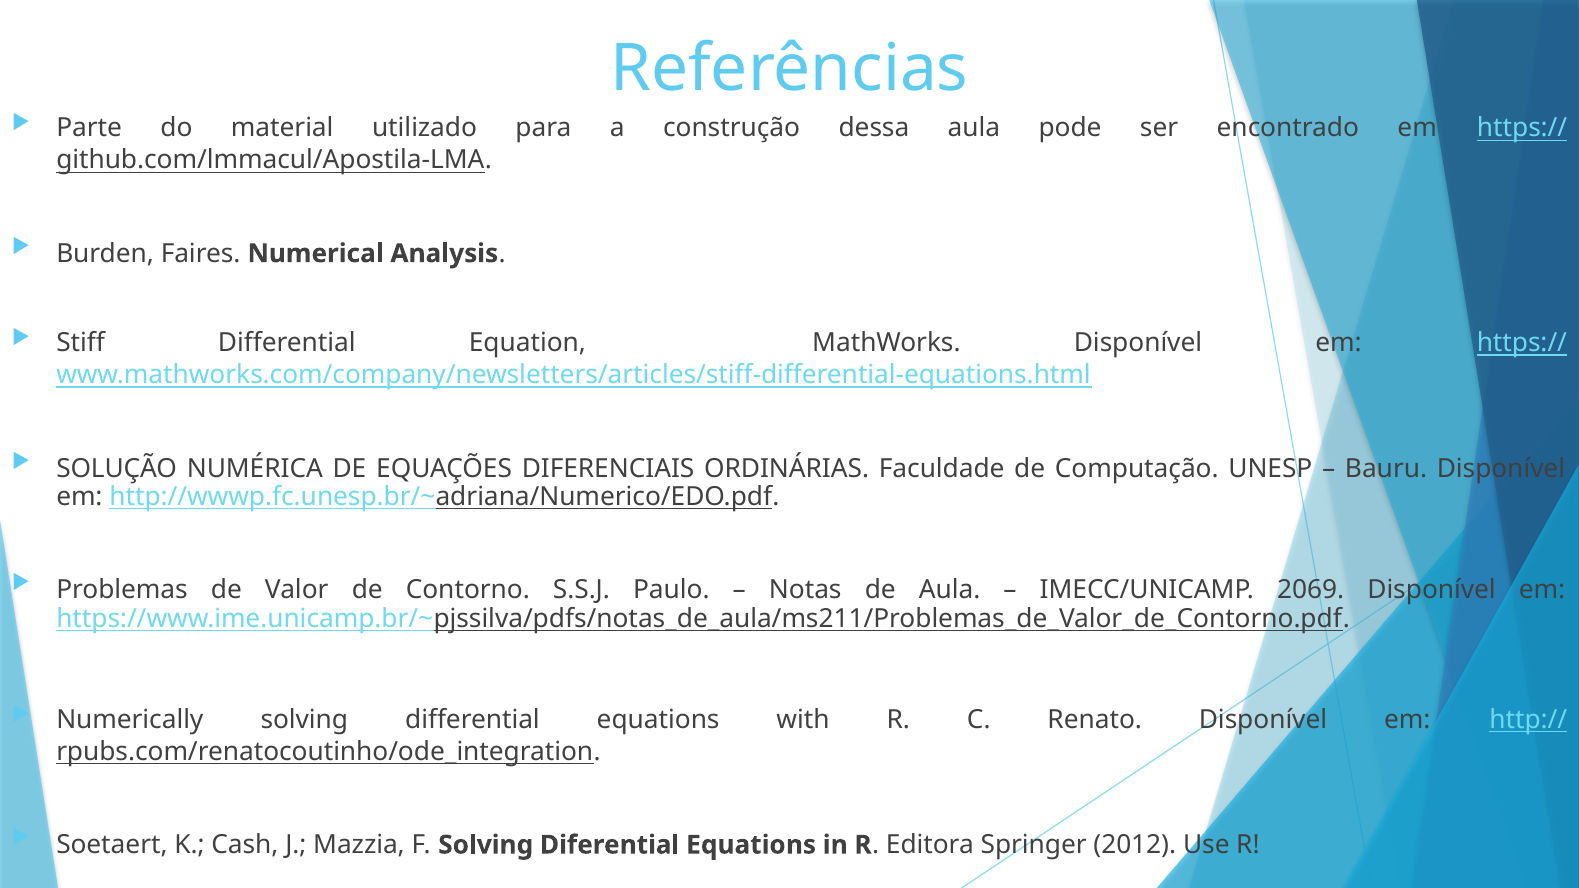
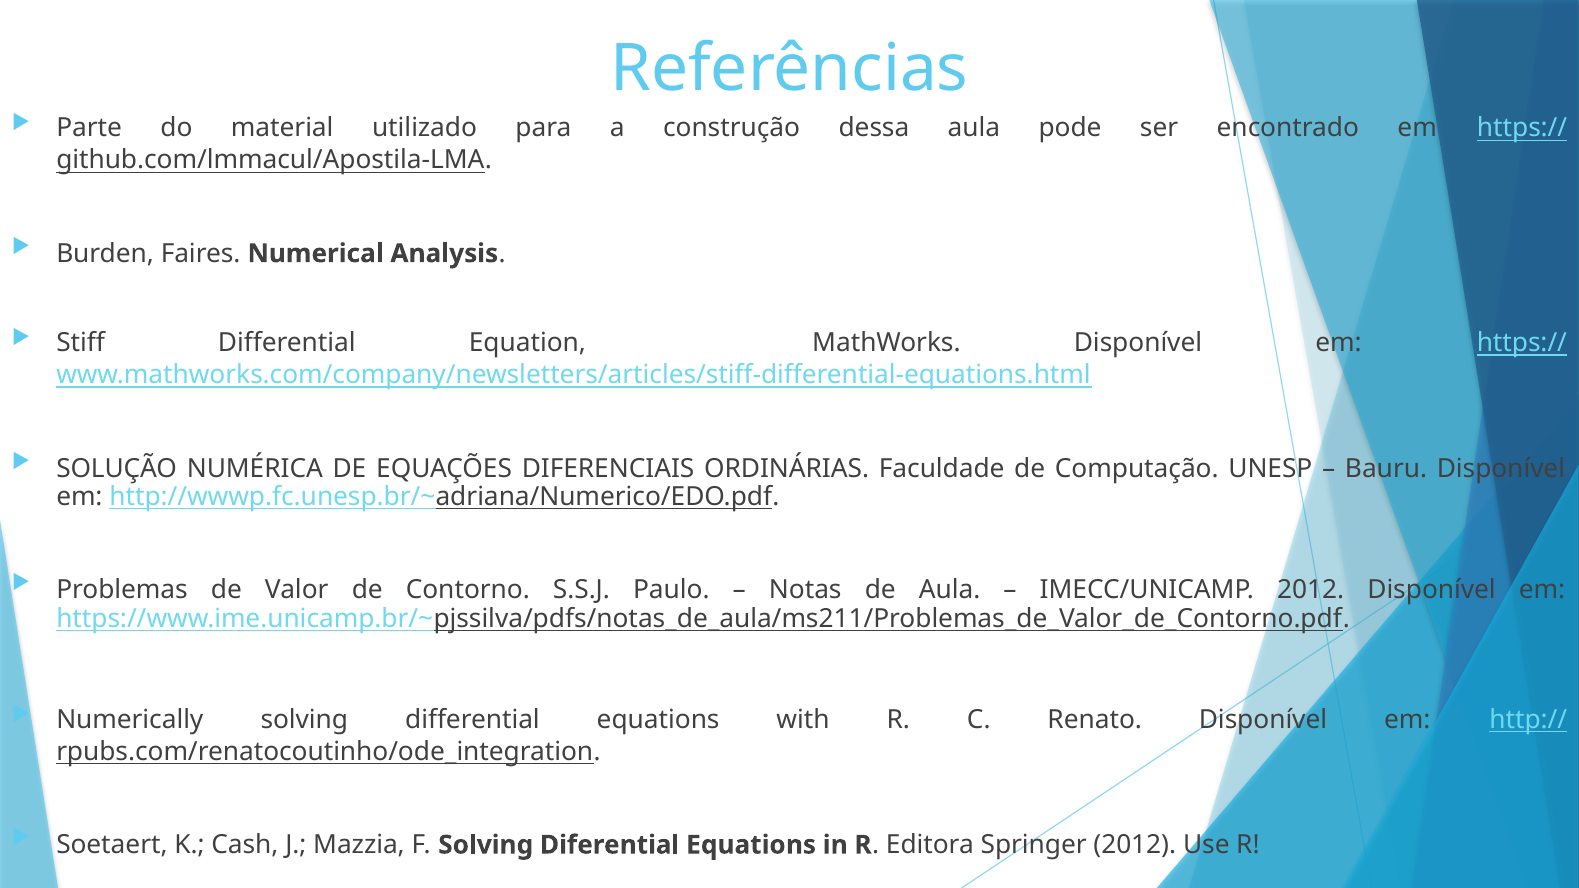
IMECC/UNICAMP 2069: 2069 -> 2012 (1311, 590)
